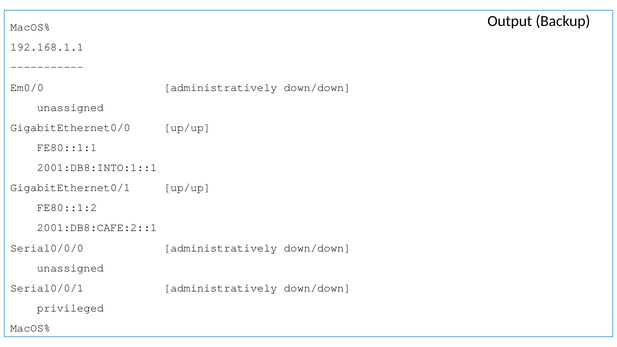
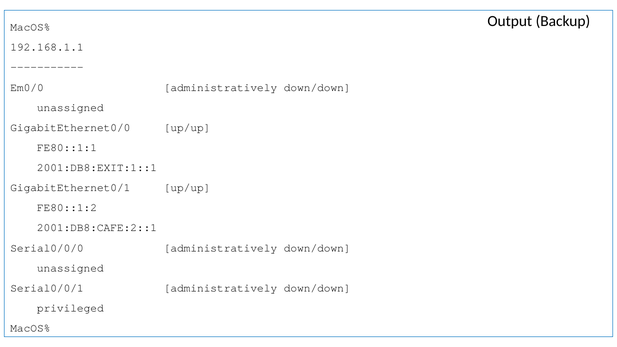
2001:DB8:INTO:1::1: 2001:DB8:INTO:1::1 -> 2001:DB8:EXIT:1::1 (97, 168)
